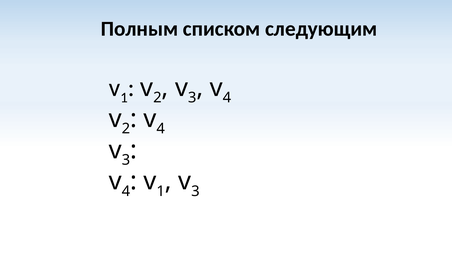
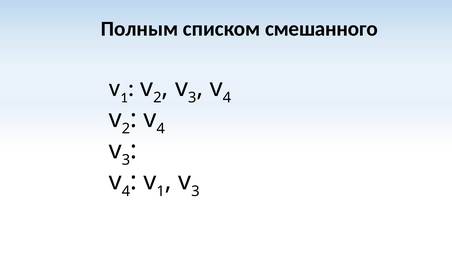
следующим: следующим -> смешанного (321, 29)
